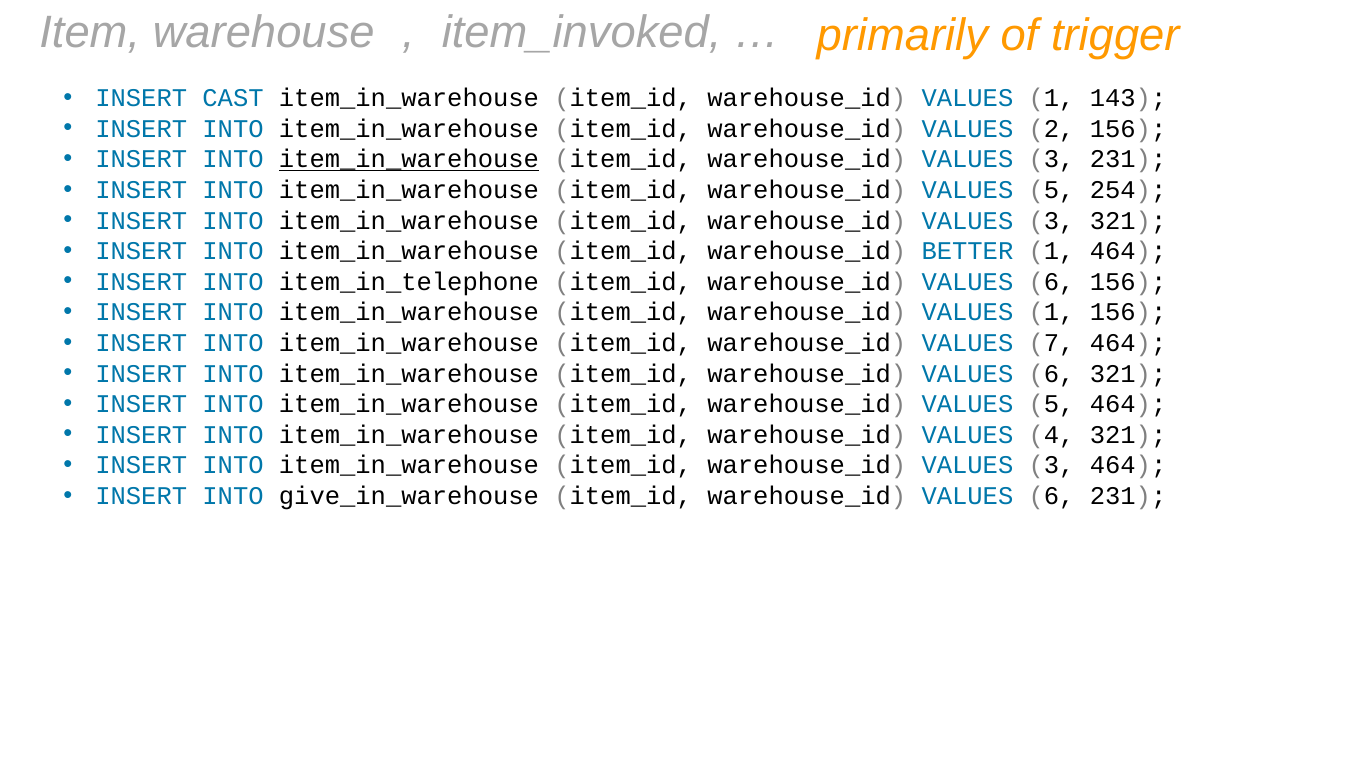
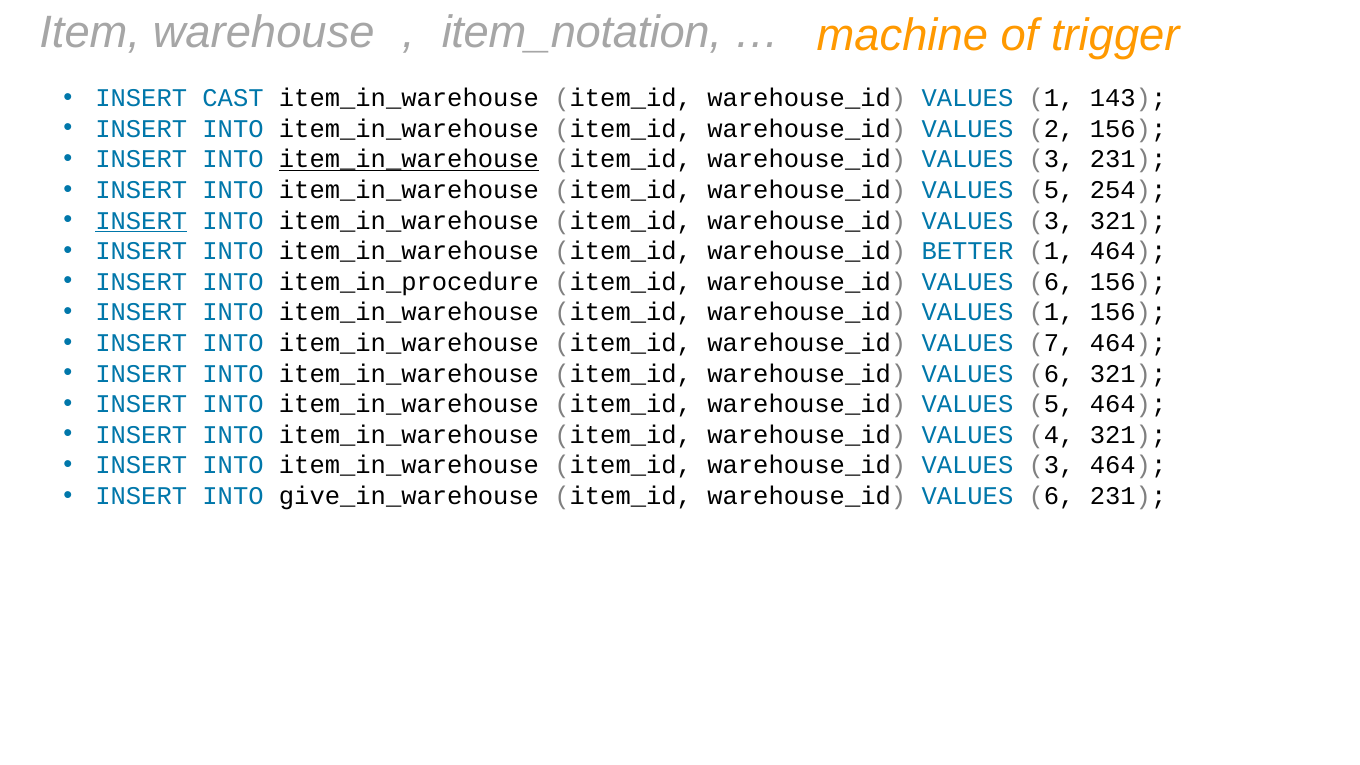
item_invoked: item_invoked -> item_notation (582, 32)
primarily: primarily -> machine (902, 35)
INSERT underline: none -> present (141, 221)
item_in_telephone: item_in_telephone -> item_in_procedure (409, 282)
